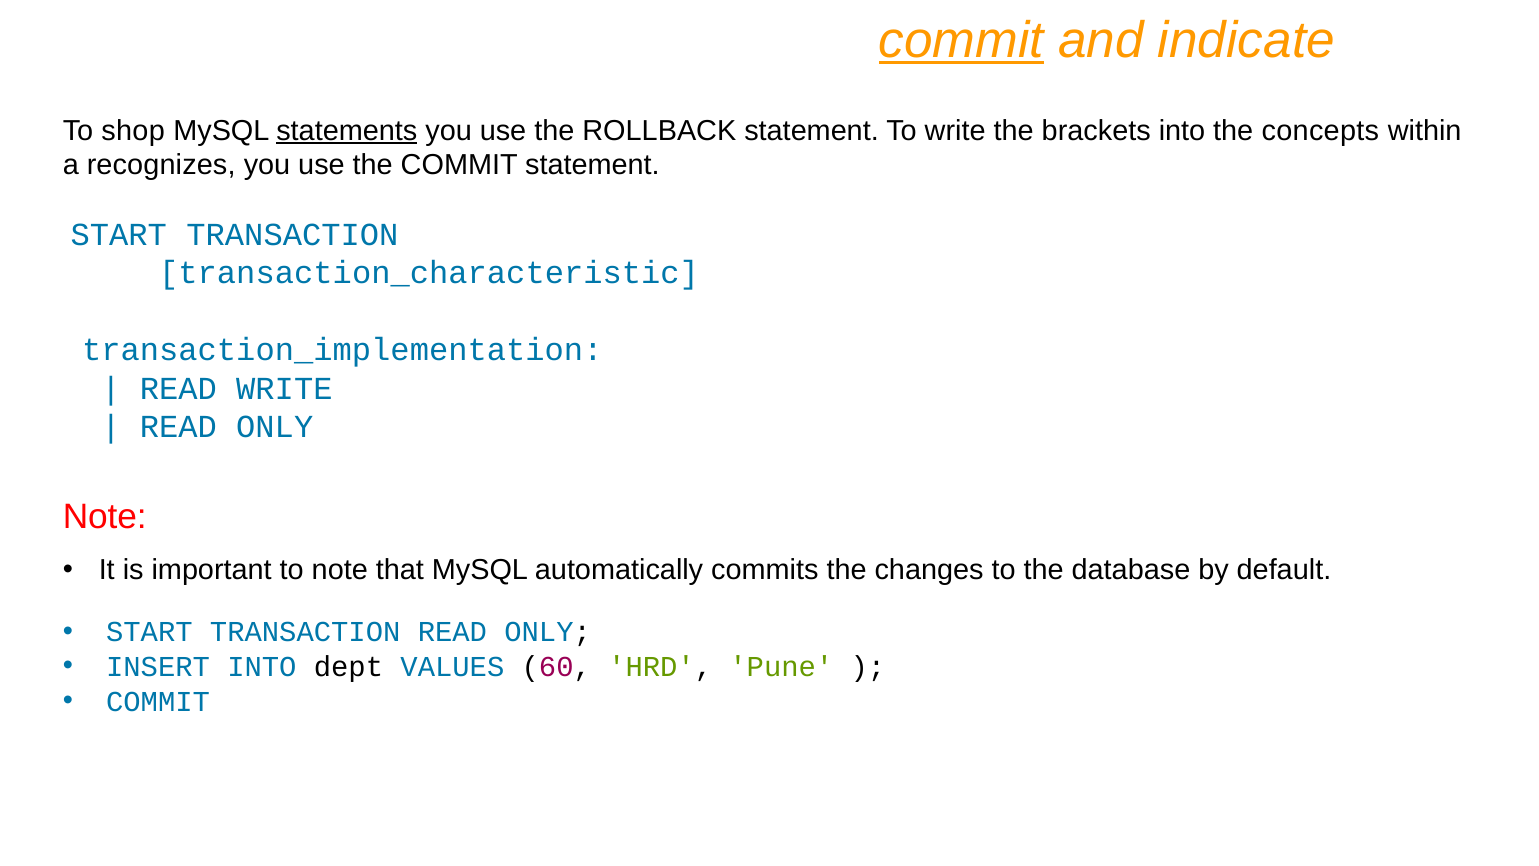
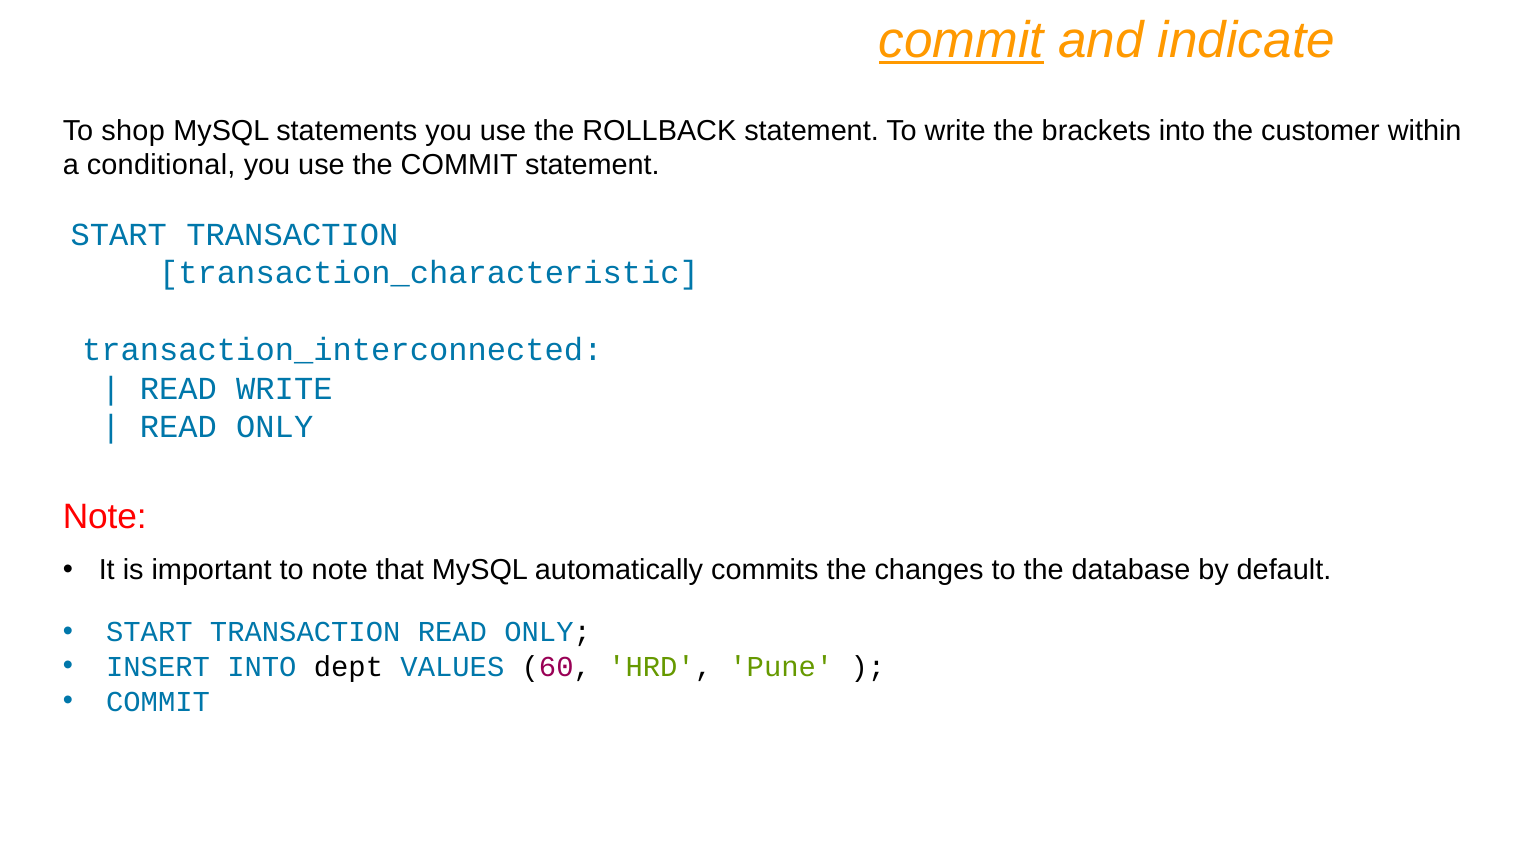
statements underline: present -> none (347, 131)
concepts: concepts -> customer (1320, 131)
recognizes: recognizes -> conditional (161, 165)
transaction_implementation: transaction_implementation -> transaction_interconnected (342, 350)
